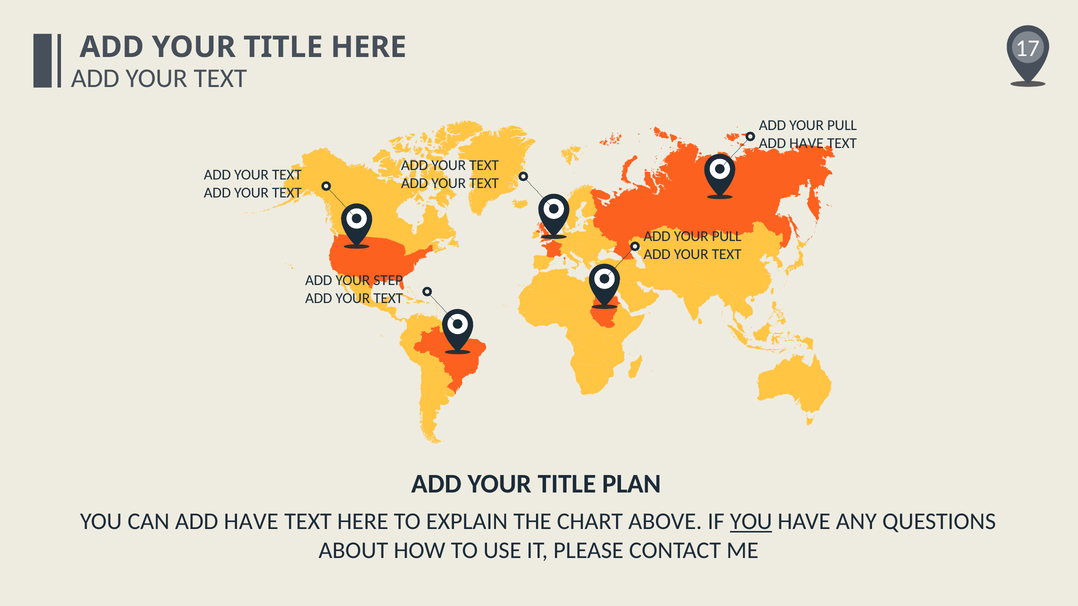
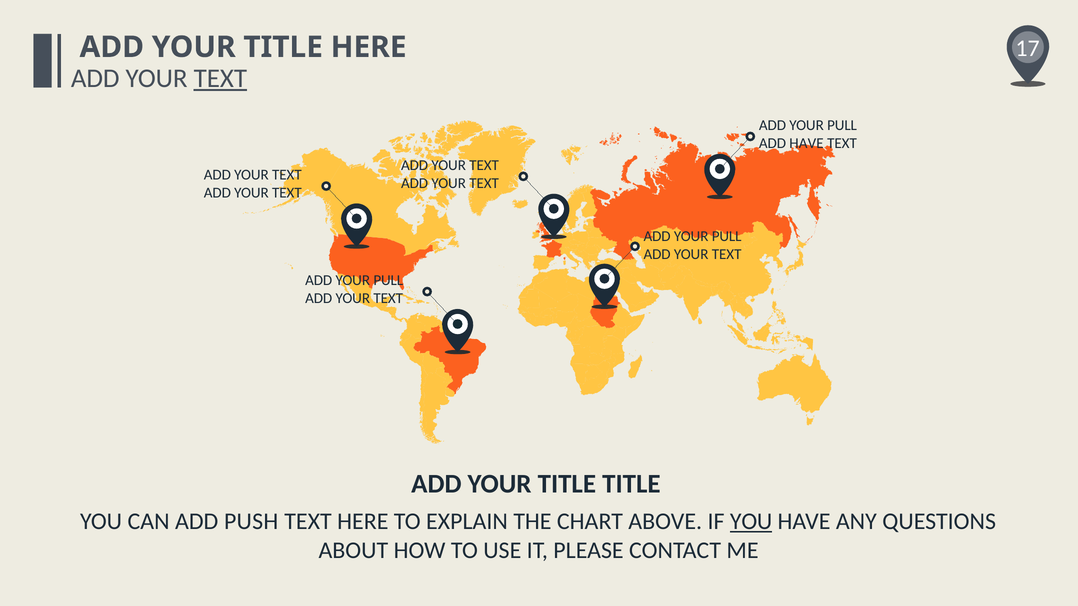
TEXT underline: none -> present (220, 78)
STEP: STEP -> PULL (388, 281)
TITLE PLAN: PLAN -> TITLE (631, 484)
CAN ADD HAVE: HAVE -> PUSH (251, 522)
